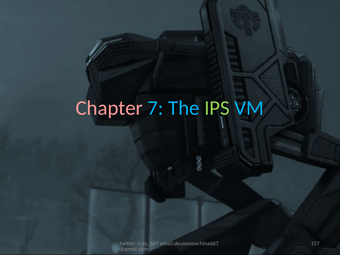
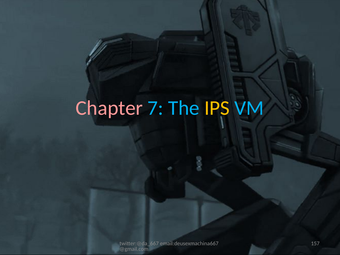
IPS colour: light green -> yellow (217, 108)
